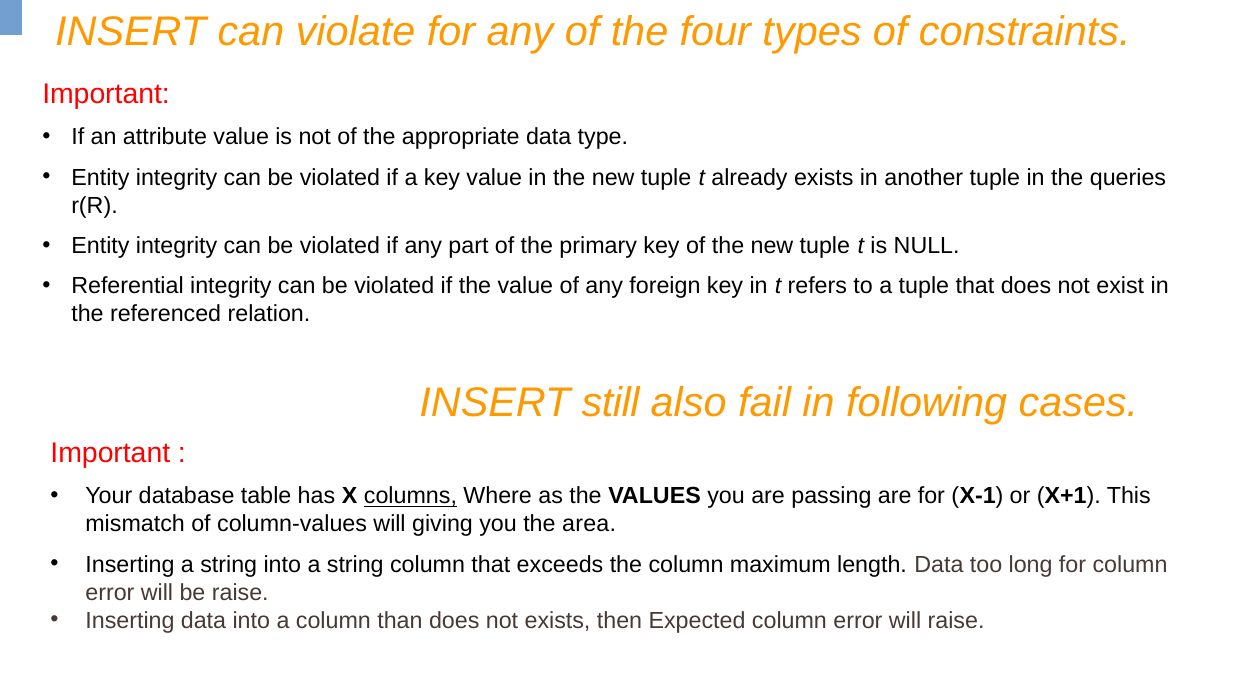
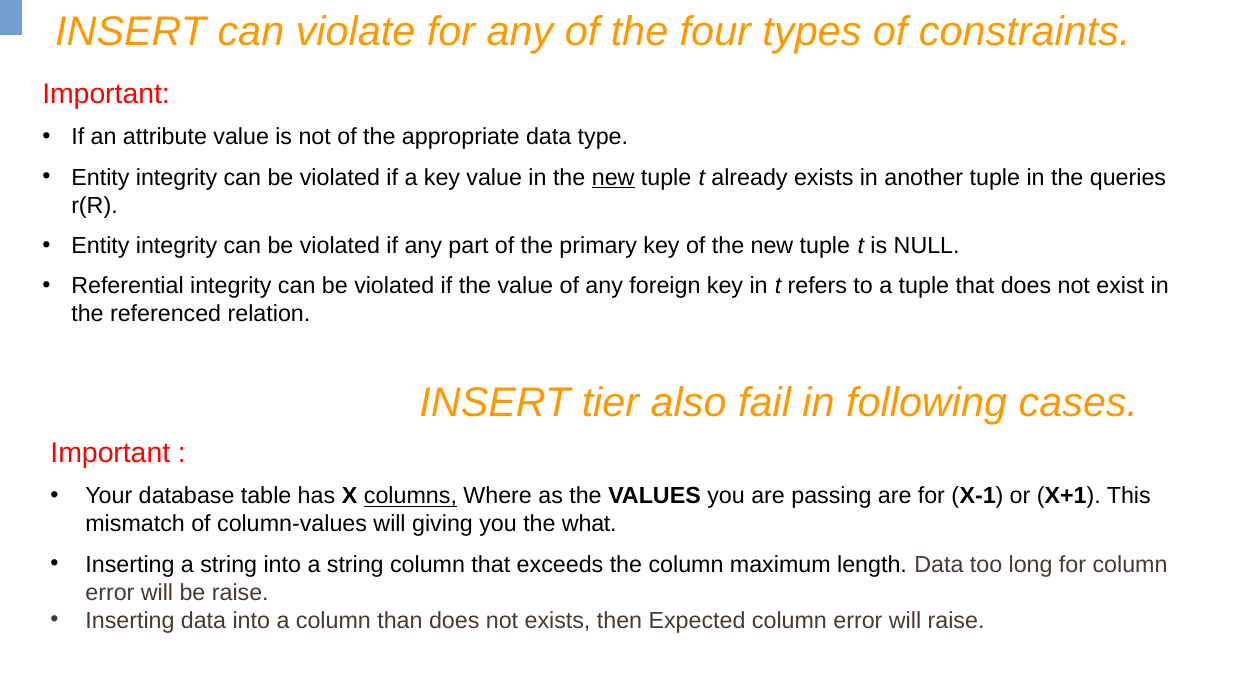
new underline: none -> present (613, 177)
still: still -> tier (610, 403)
area: area -> what (589, 524)
